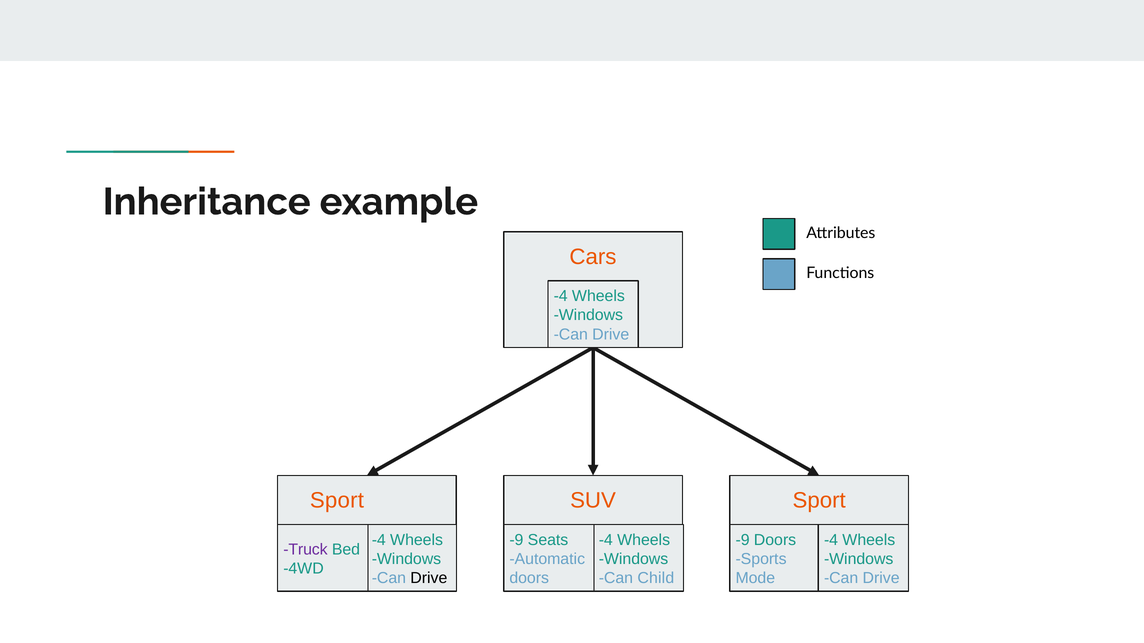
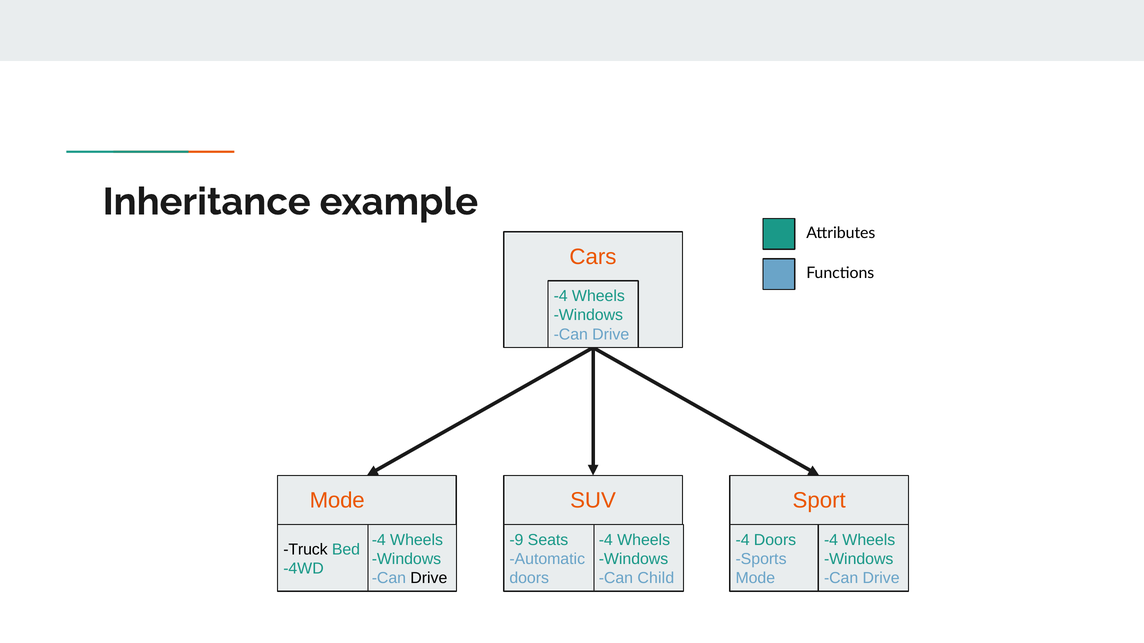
Sport: Sport -> Mode (337, 501)
-9: -9 -> -4 (743, 540)
Truck colour: purple -> black (305, 550)
